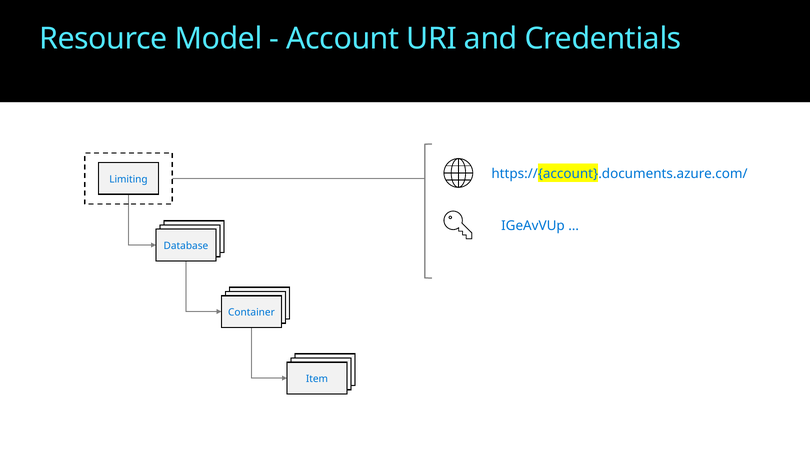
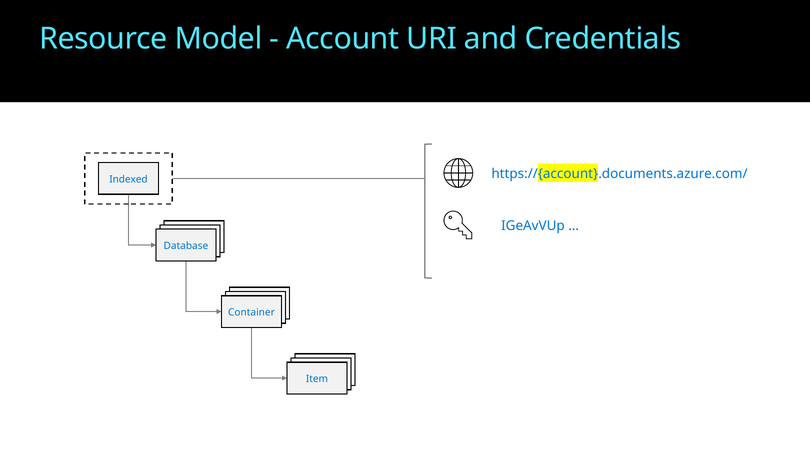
Limiting: Limiting -> Indexed (128, 179)
